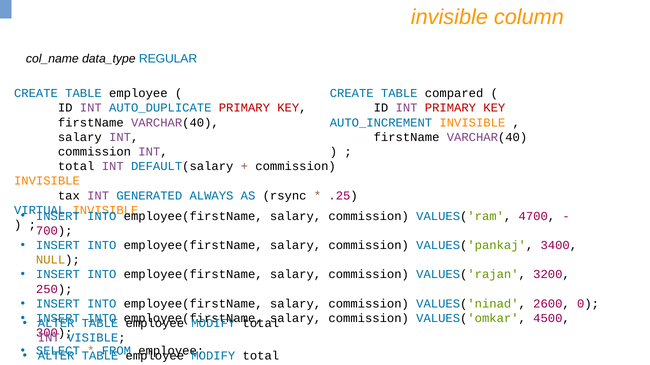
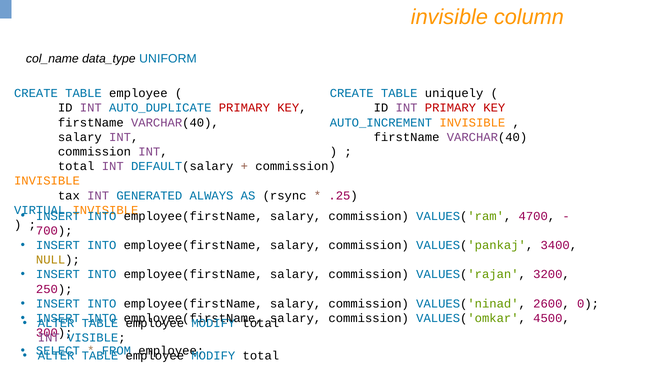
REGULAR: REGULAR -> UNIFORM (168, 59)
compared: compared -> uniquely (454, 94)
